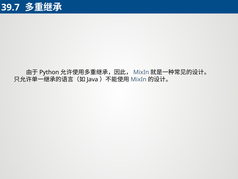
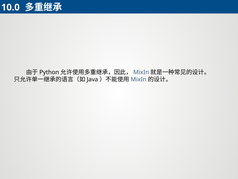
39.7: 39.7 -> 10.0 (10, 7)
